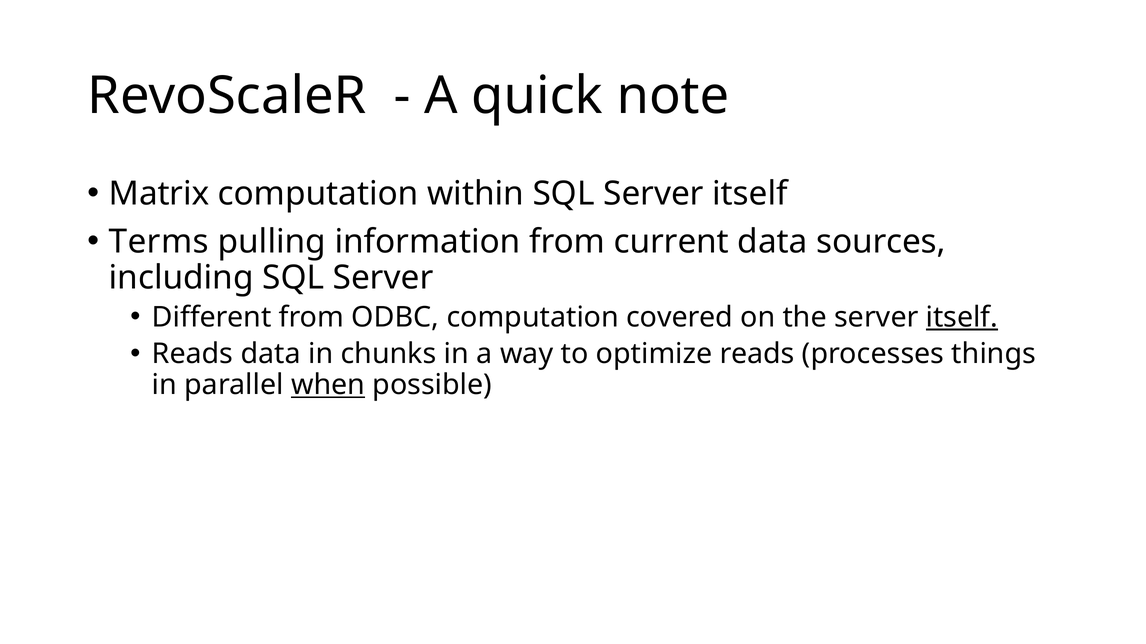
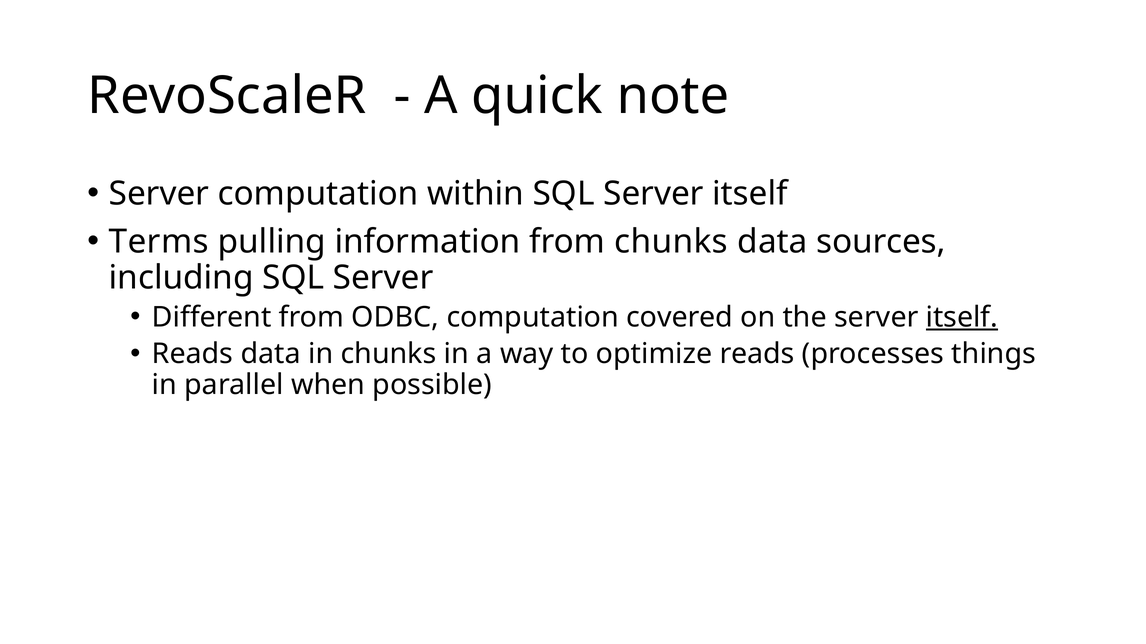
Matrix: Matrix -> Server (159, 194)
from current: current -> chunks (671, 242)
when underline: present -> none (328, 385)
